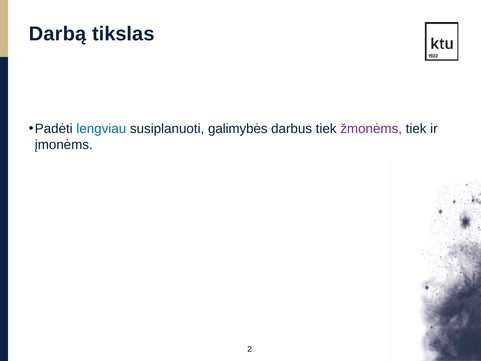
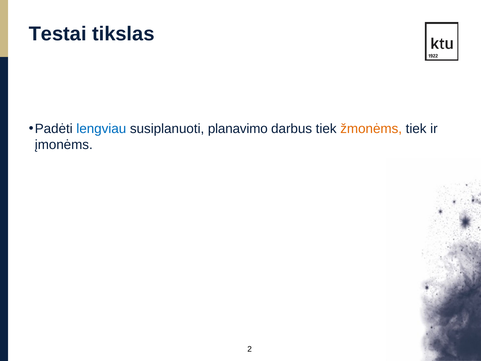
Darbą: Darbą -> Testai (58, 34)
galimybės: galimybės -> planavimo (238, 129)
žmonėms colour: purple -> orange (371, 129)
